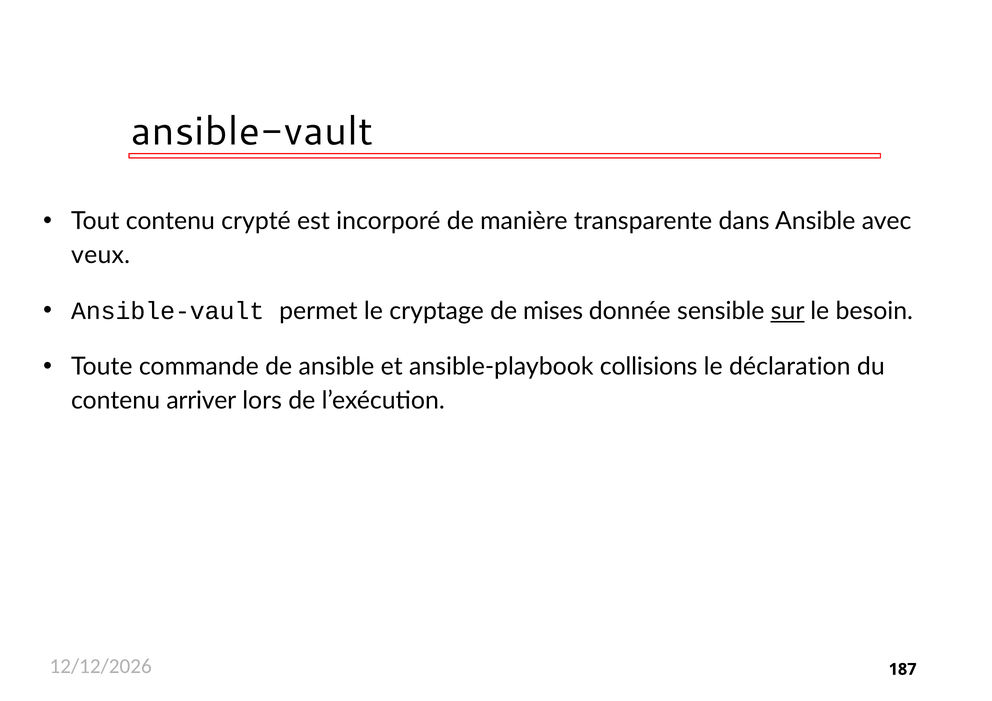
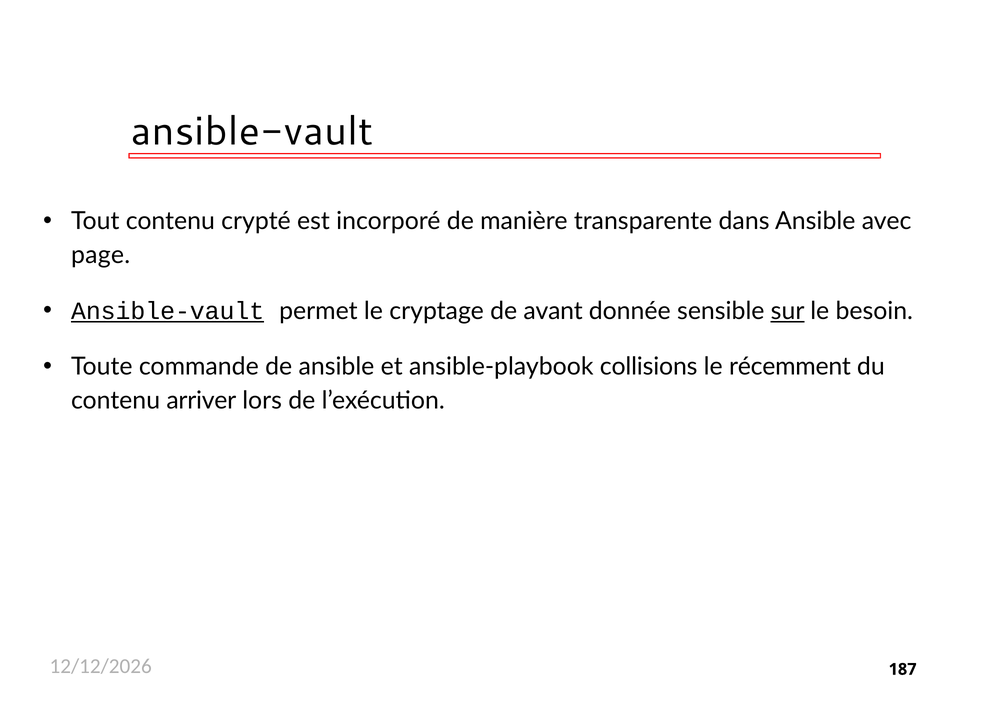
veux: veux -> page (101, 255)
Ansible-vault underline: none -> present (168, 311)
mises: mises -> avant (553, 311)
déclaration: déclaration -> récemment (790, 367)
